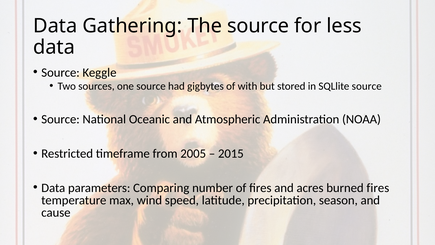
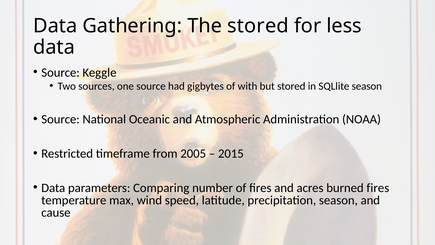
The source: source -> stored (258, 26)
SQLlite source: source -> season (367, 86)
